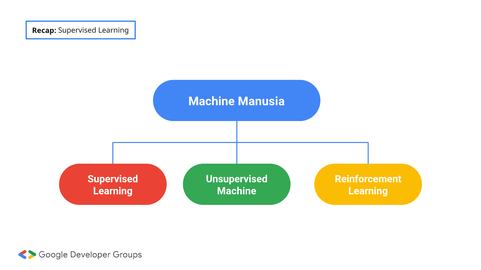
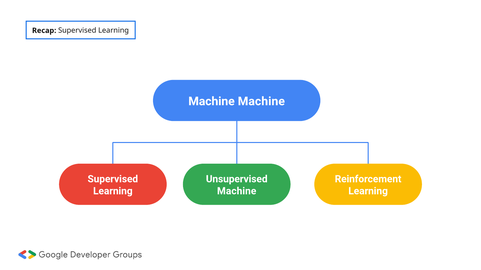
Machine Manusia: Manusia -> Machine (261, 101)
